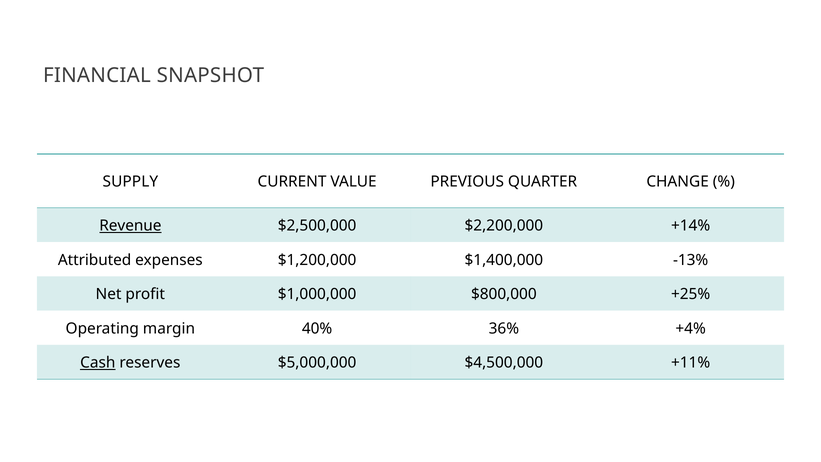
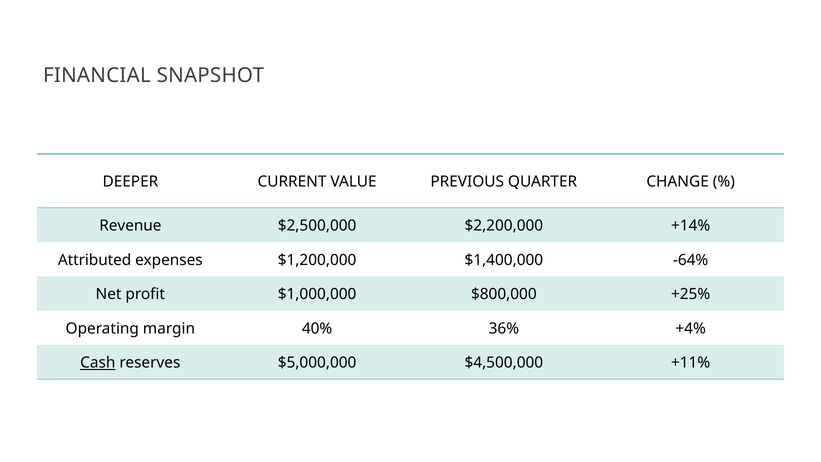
SUPPLY: SUPPLY -> DEEPER (130, 182)
Revenue underline: present -> none (130, 226)
-13%: -13% -> -64% (691, 260)
